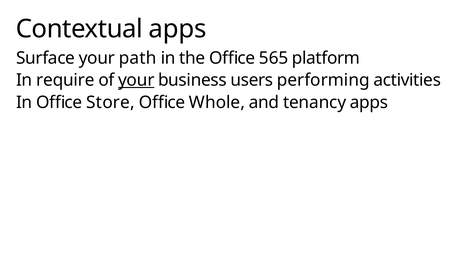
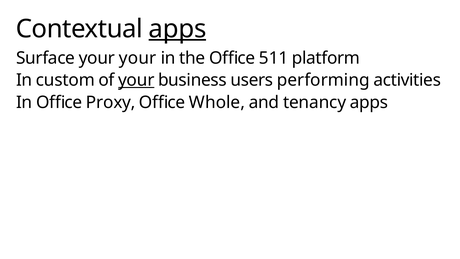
apps underline: none -> present (177, 29)
your path: path -> your (138, 58)
565: 565 -> 511 (274, 58)
require: require -> custom (65, 80)
Store: Store -> Proxy (111, 102)
